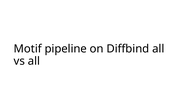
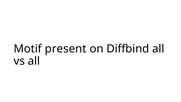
pipeline: pipeline -> present (66, 49)
